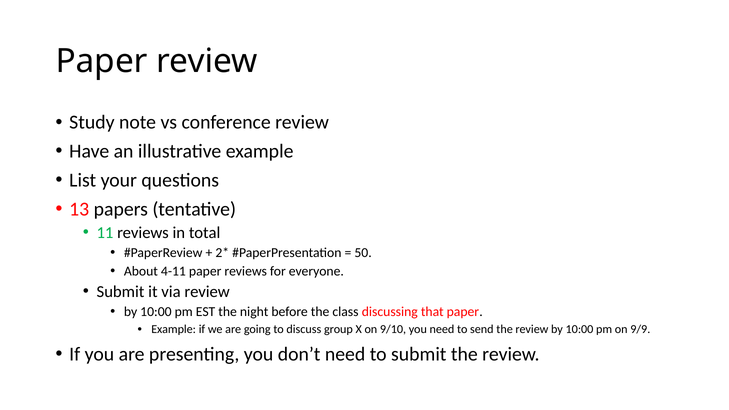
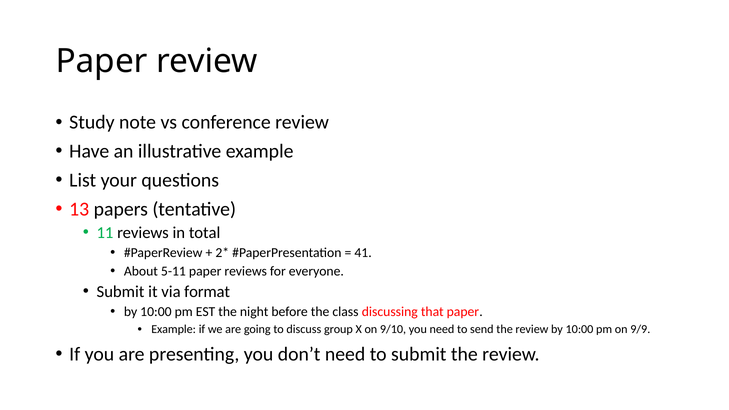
50: 50 -> 41 (363, 253)
4-11: 4-11 -> 5-11 (173, 271)
via review: review -> format (207, 292)
